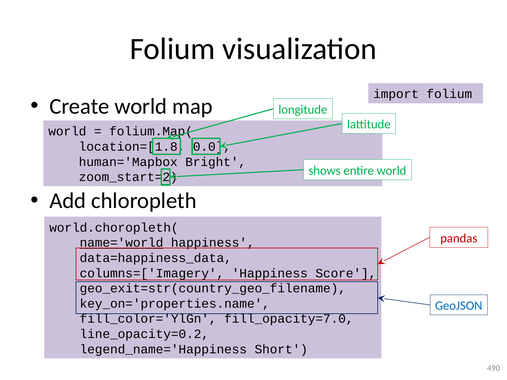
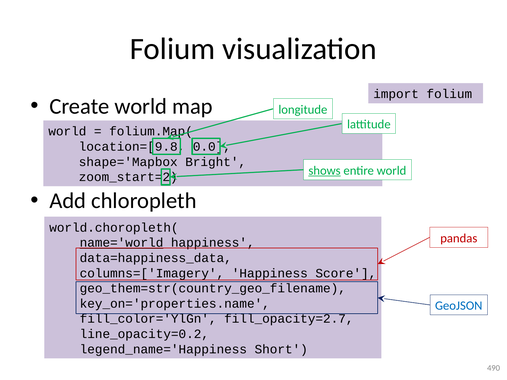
location=[1.8: location=[1.8 -> location=[9.8 (132, 147)
human='Mapbox: human='Mapbox -> shape='Mapbox (128, 162)
shows underline: none -> present (325, 171)
geo_exit=str(country_geo_filename: geo_exit=str(country_geo_filename -> geo_them=str(country_geo_filename (213, 289)
fill_opacity=7.0: fill_opacity=7.0 -> fill_opacity=2.7 (289, 319)
